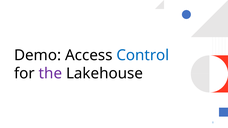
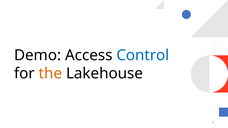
the colour: purple -> orange (50, 74)
